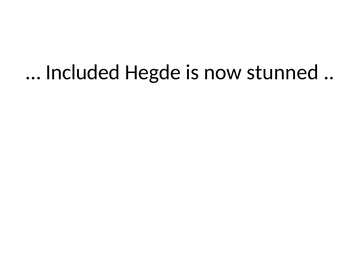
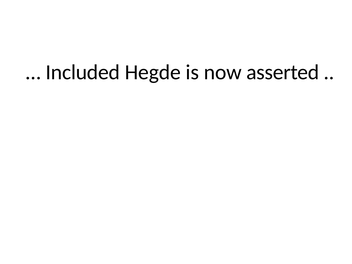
stunned: stunned -> asserted (283, 72)
